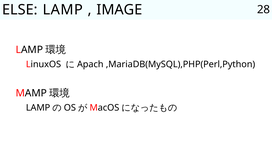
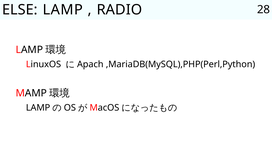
IMAGE: IMAGE -> RADIO (119, 10)
